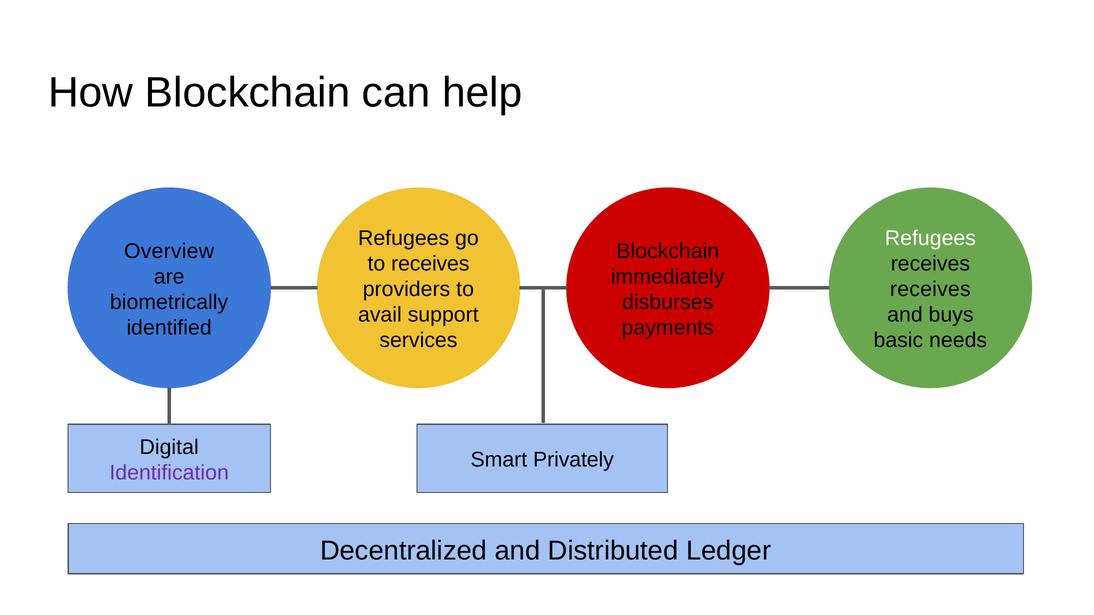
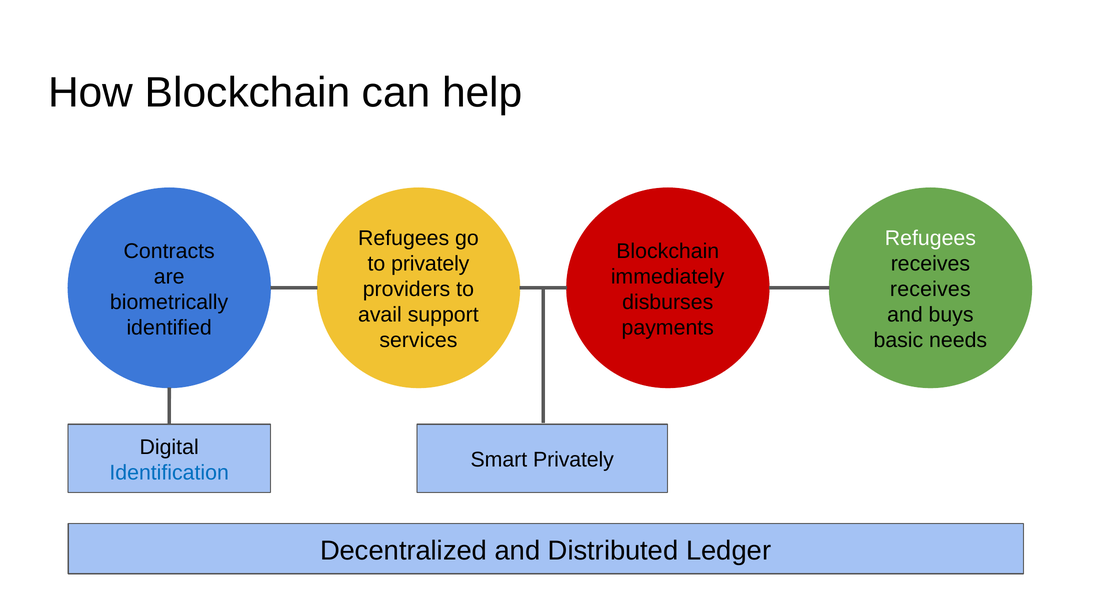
Overview: Overview -> Contracts (169, 251)
to receives: receives -> privately (430, 264)
Identification colour: purple -> blue (169, 473)
